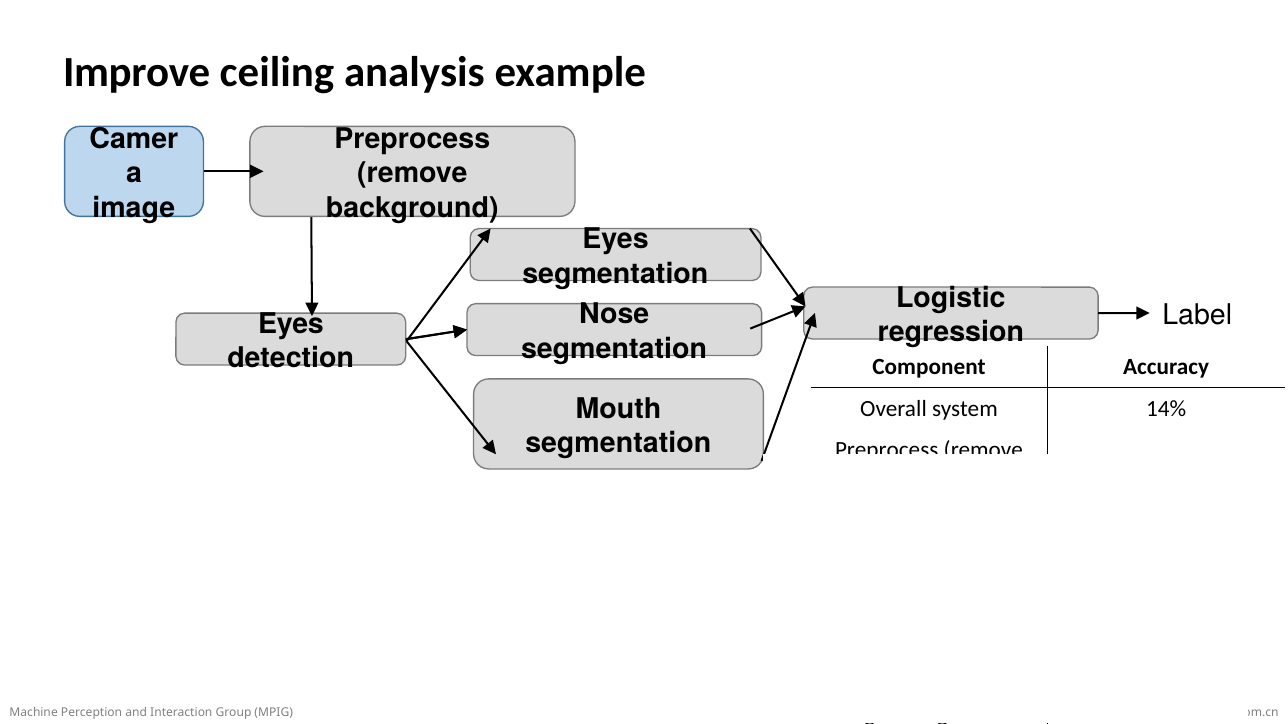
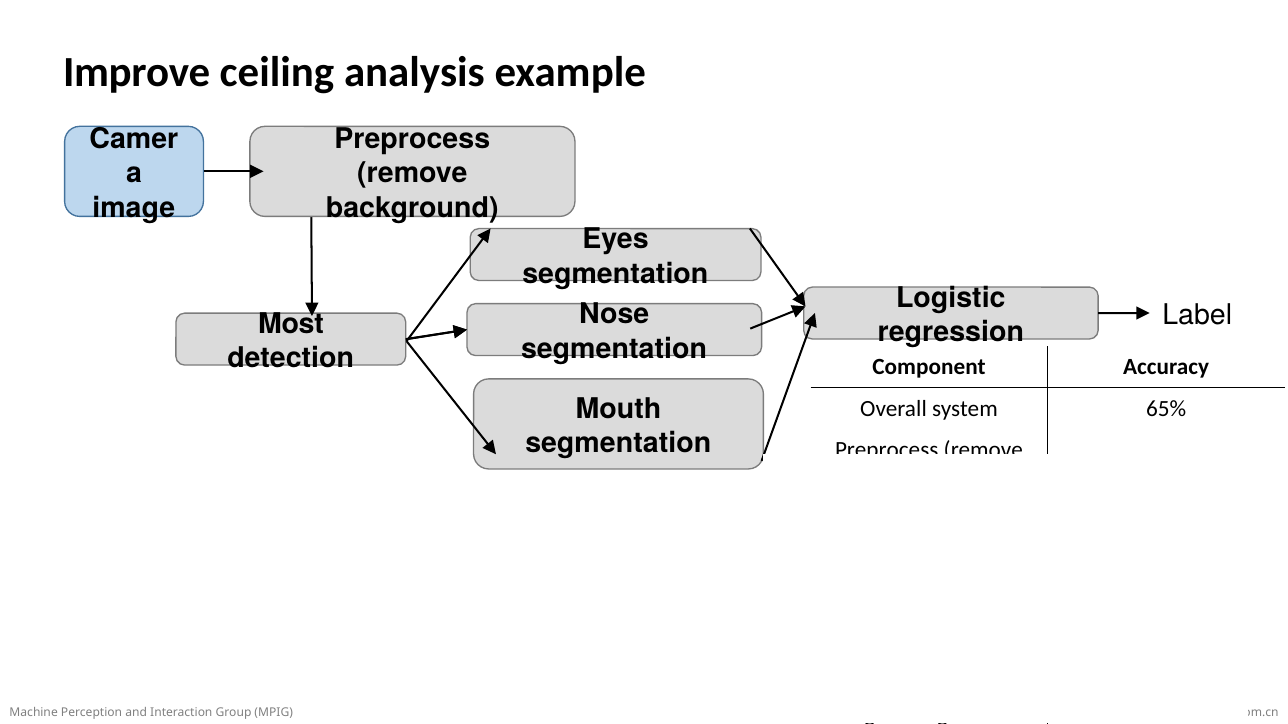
Eyes: Eyes -> Most (291, 324)
14%: 14% -> 65% (1166, 409)
